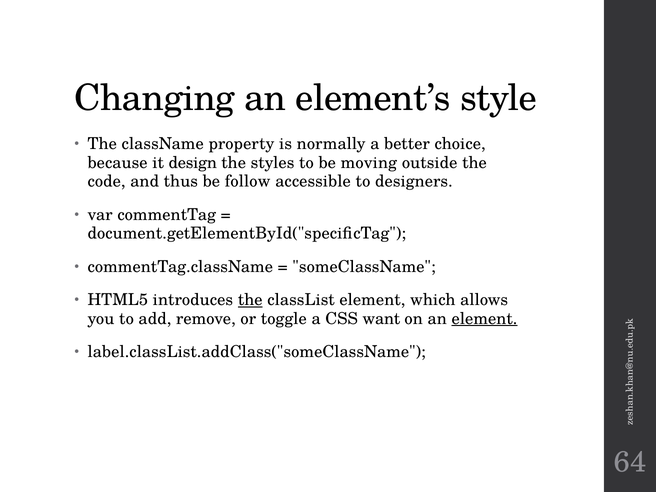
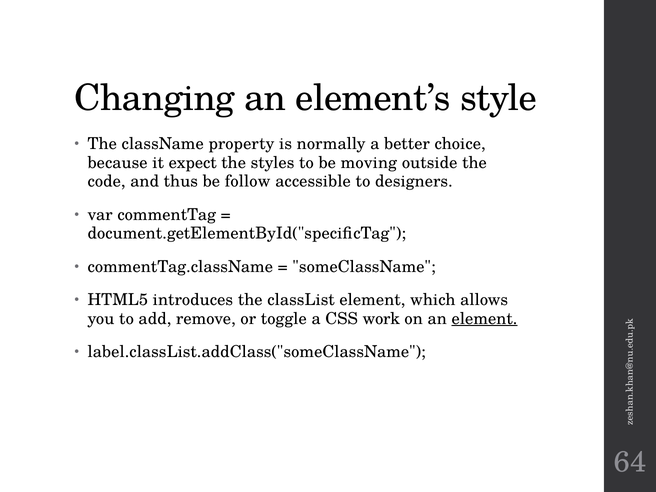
design: design -> expect (193, 163)
the underline: present -> none (250, 300)
want: want -> work (381, 319)
